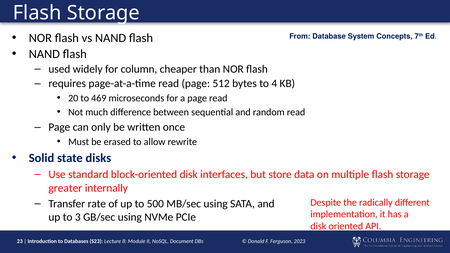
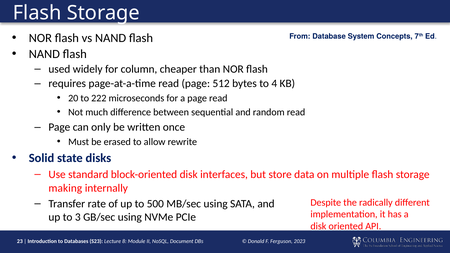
469: 469 -> 222 (99, 98)
greater: greater -> making (65, 188)
